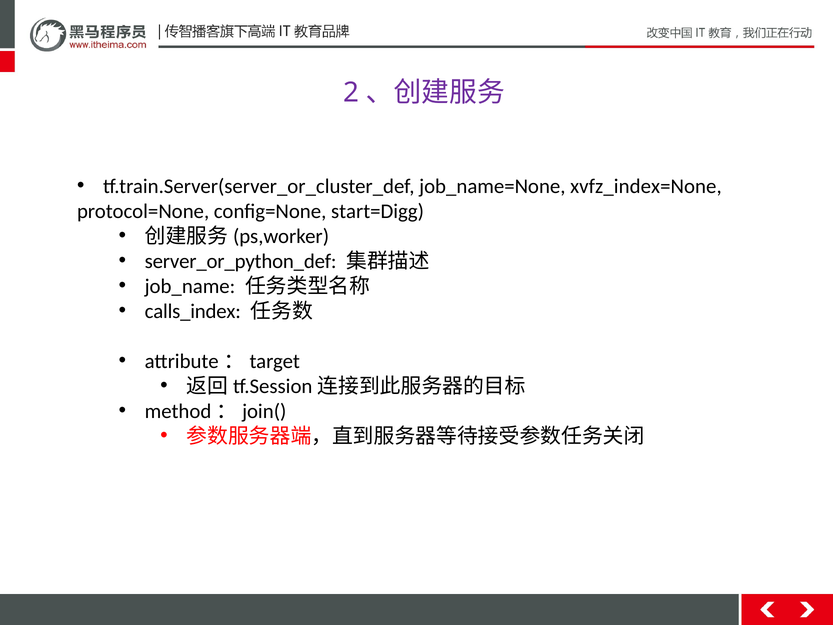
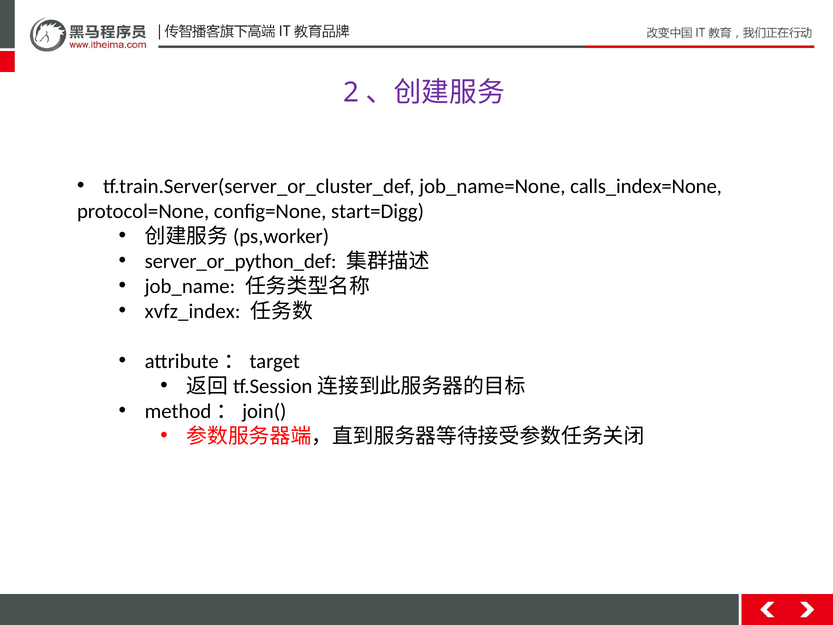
xvfz_index=None: xvfz_index=None -> calls_index=None (646, 186)
calls_index: calls_index -> xvfz_index (193, 311)
